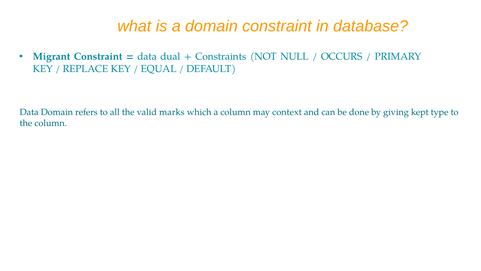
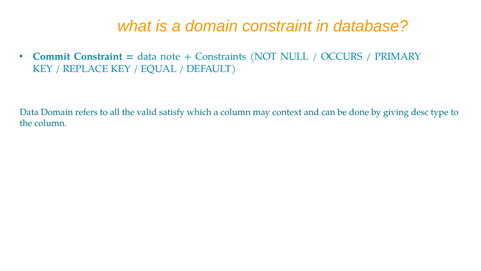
Migrant: Migrant -> Commit (51, 57)
dual: dual -> note (170, 57)
marks: marks -> satisfy (172, 112)
kept: kept -> desc (420, 112)
